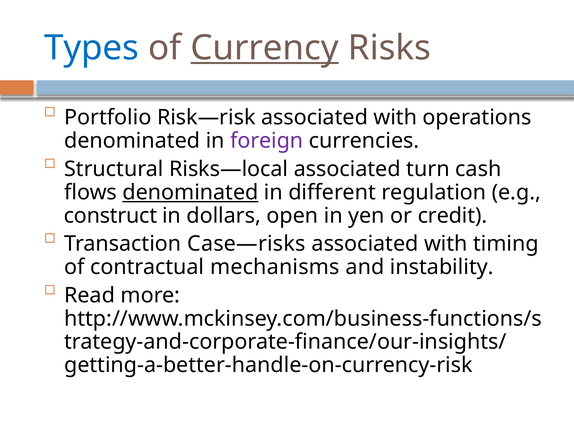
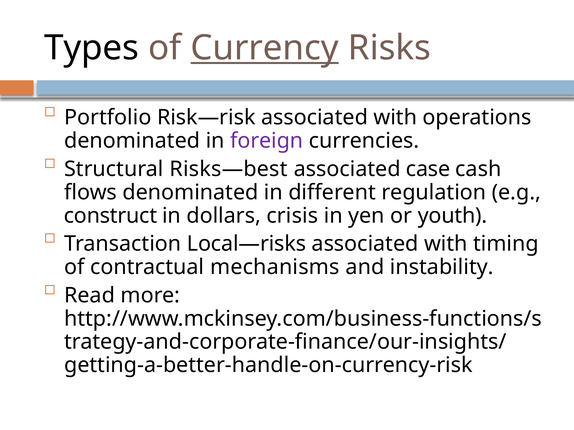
Types colour: blue -> black (92, 48)
Risks—local: Risks—local -> Risks—best (229, 169)
turn: turn -> case (428, 169)
denominated underline: present -> none (190, 193)
open: open -> crisis (292, 216)
credit: credit -> youth (453, 216)
Case—risks: Case—risks -> Local—risks (247, 244)
